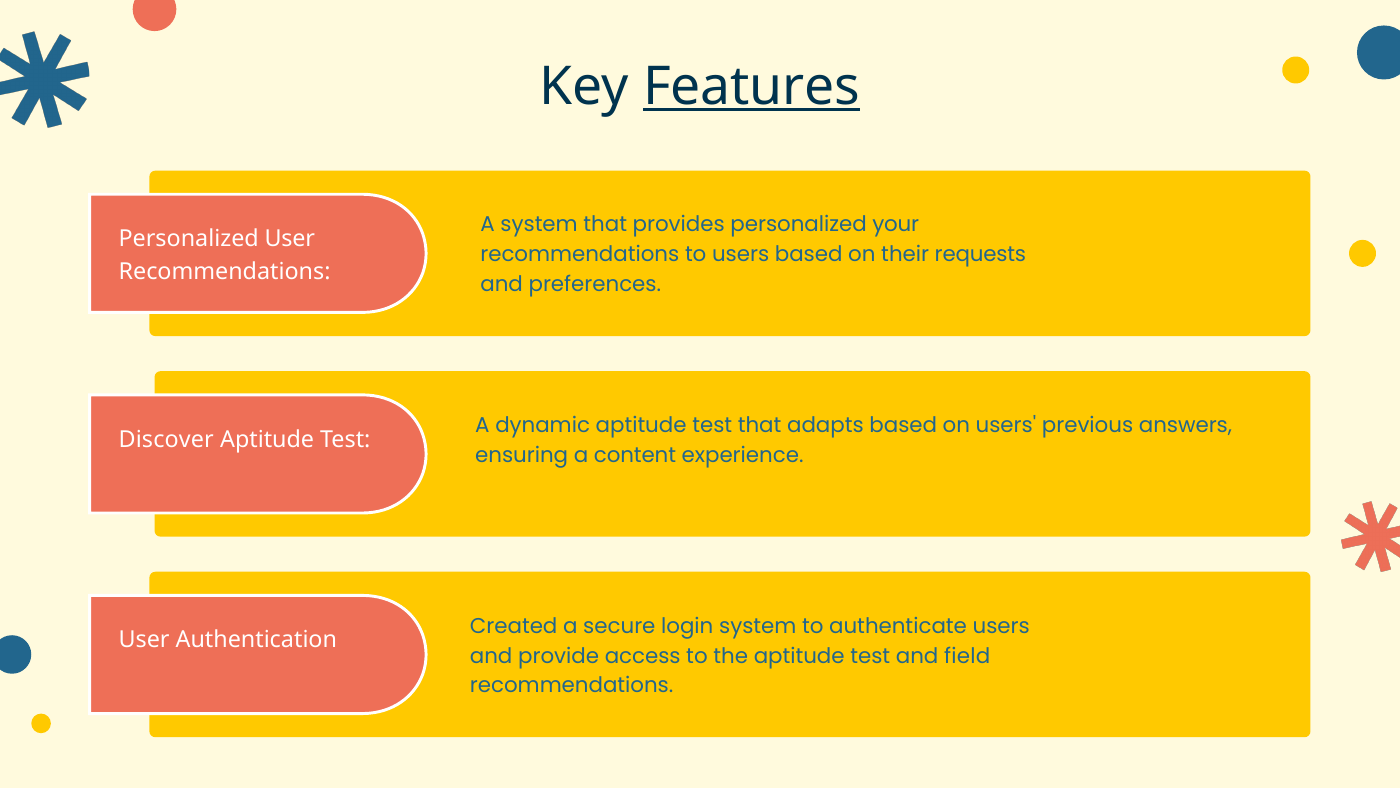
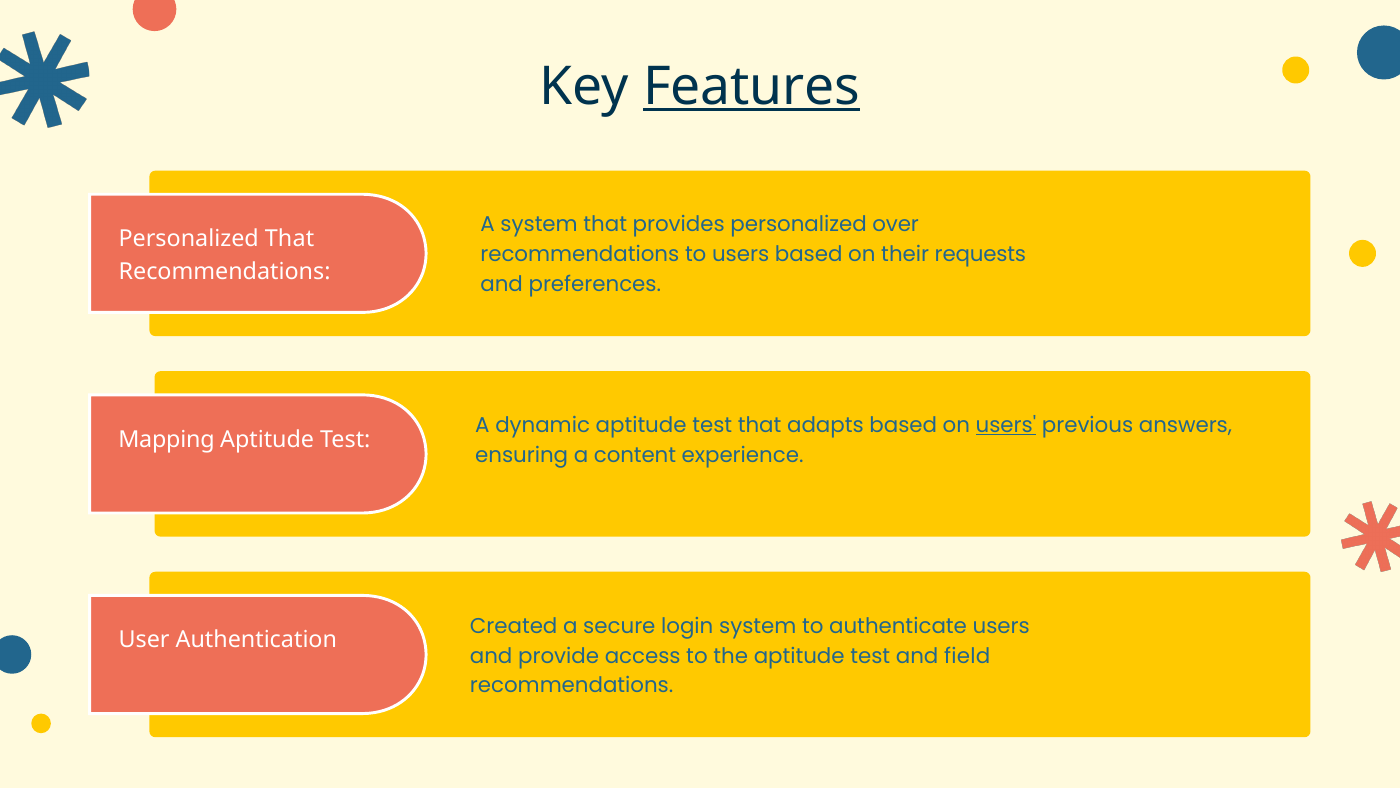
your: your -> over (896, 225)
Personalized User: User -> That (290, 239)
users underline: none -> present (1006, 425)
Discover: Discover -> Mapping (166, 439)
